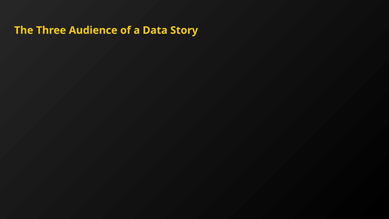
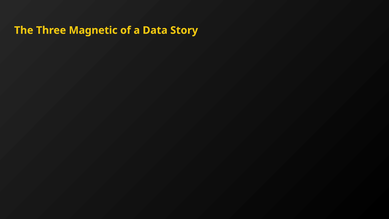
Audience: Audience -> Magnetic (93, 30)
